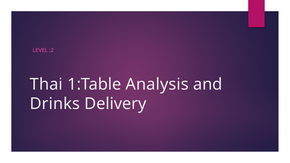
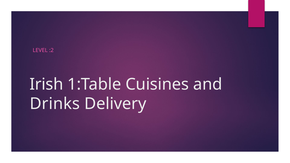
Thai: Thai -> Irish (46, 84)
Analysis: Analysis -> Cuisines (157, 84)
